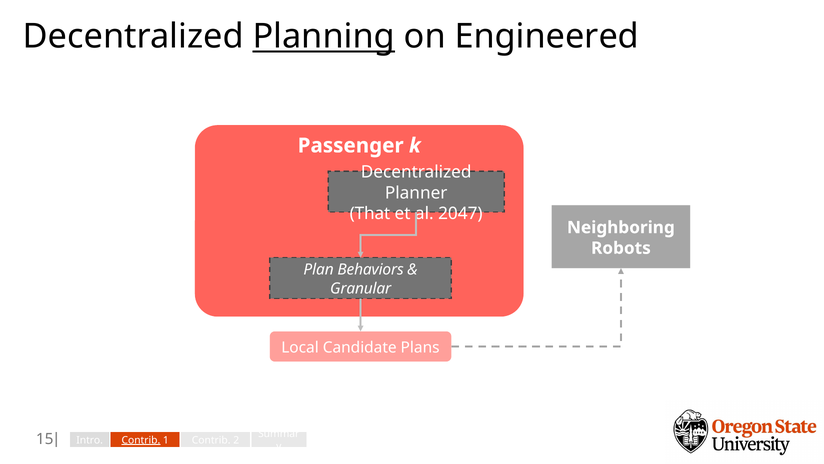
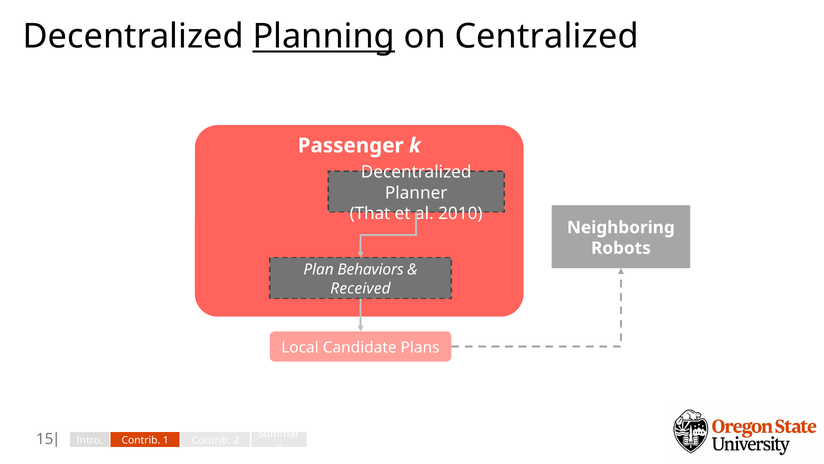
Engineered: Engineered -> Centralized (547, 36)
2047: 2047 -> 2010 (460, 213)
Granular: Granular -> Received (360, 288)
Contrib underline: present -> none (141, 440)
